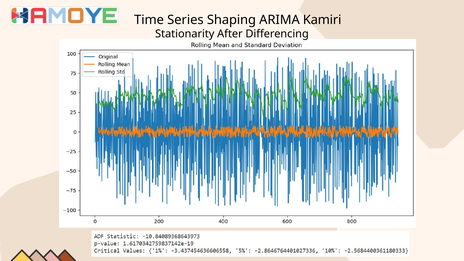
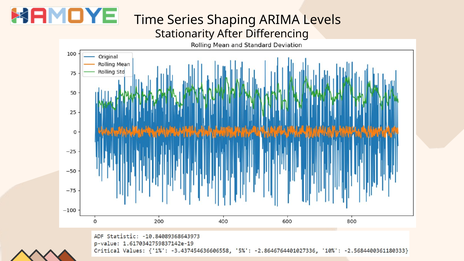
Kamiri: Kamiri -> Levels (322, 20)
